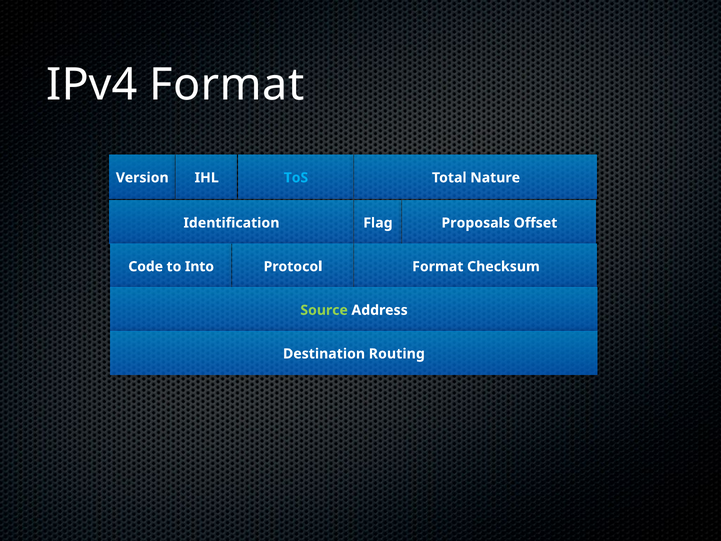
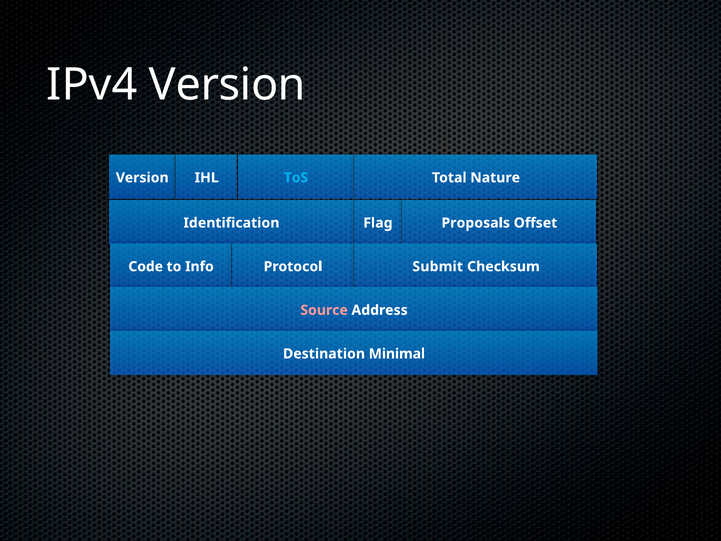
IPv4 Format: Format -> Version (227, 85)
Into: Into -> Info (199, 266)
Protocol Format: Format -> Submit (438, 266)
Source colour: light green -> pink (324, 310)
Routing: Routing -> Minimal (397, 354)
